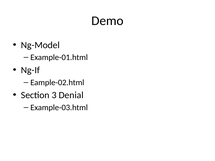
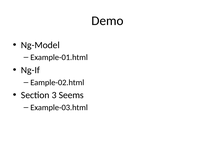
Denial: Denial -> Seems (71, 95)
